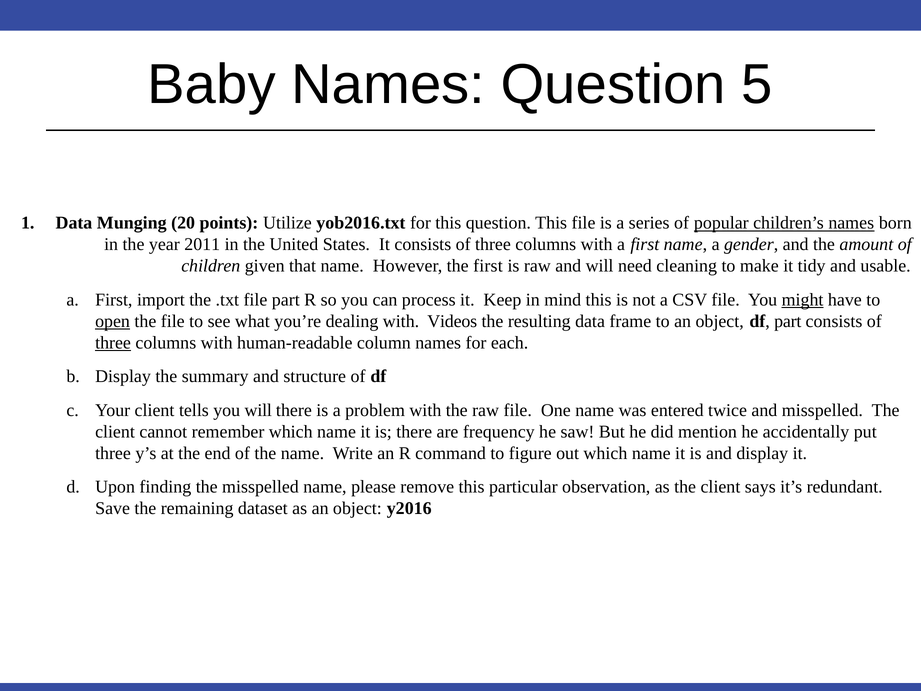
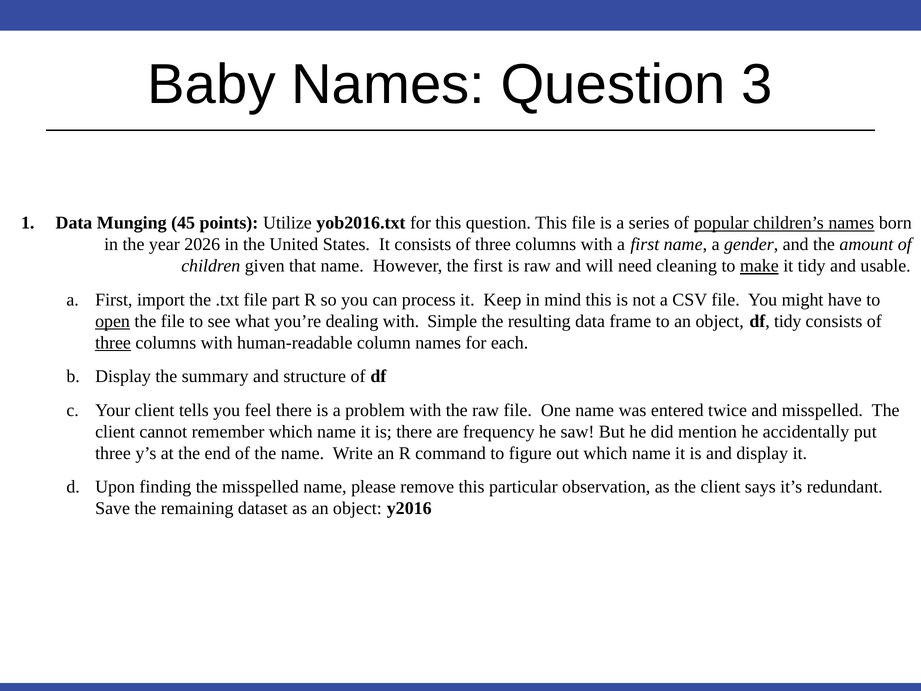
5: 5 -> 3 (757, 85)
20: 20 -> 45 (183, 223)
2011: 2011 -> 2026 (202, 244)
make underline: none -> present (759, 266)
might underline: present -> none (803, 300)
Videos: Videos -> Simple (452, 321)
df part: part -> tidy (788, 321)
you will: will -> feel (258, 410)
